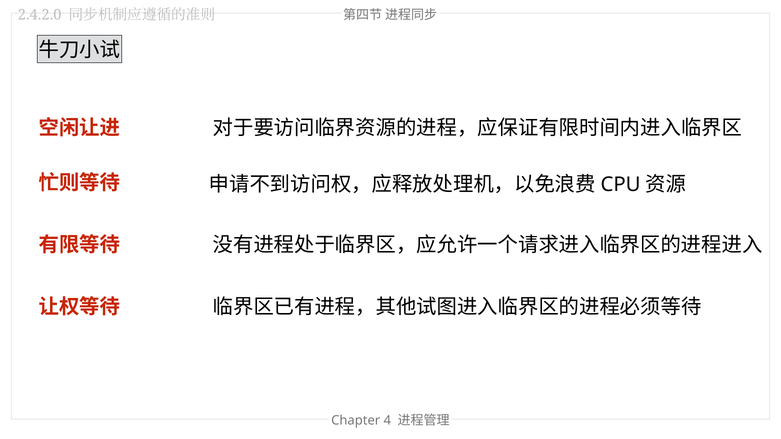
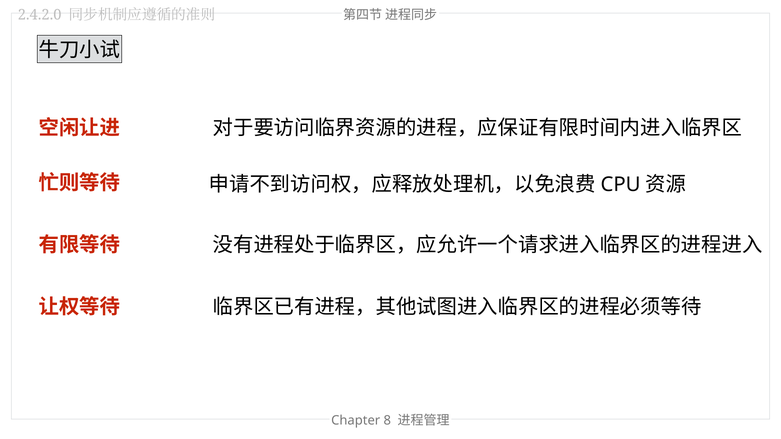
4: 4 -> 8 (387, 421)
